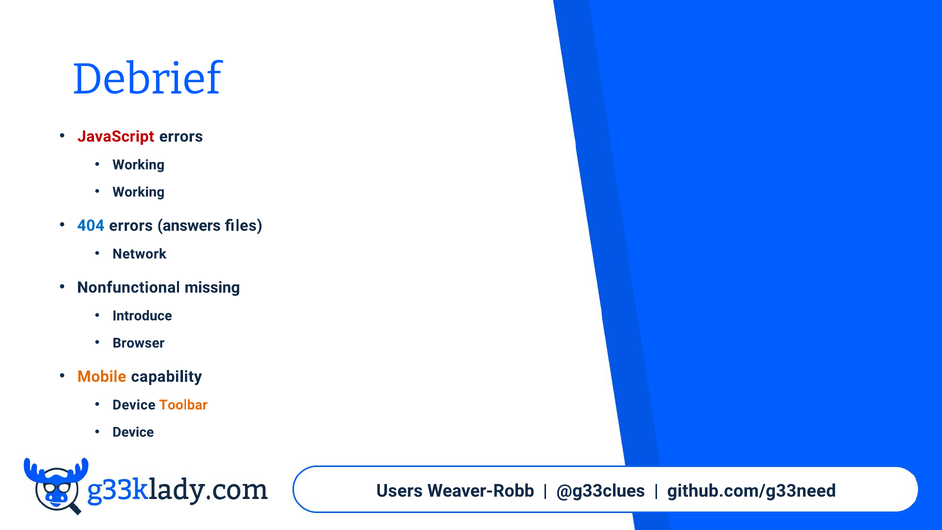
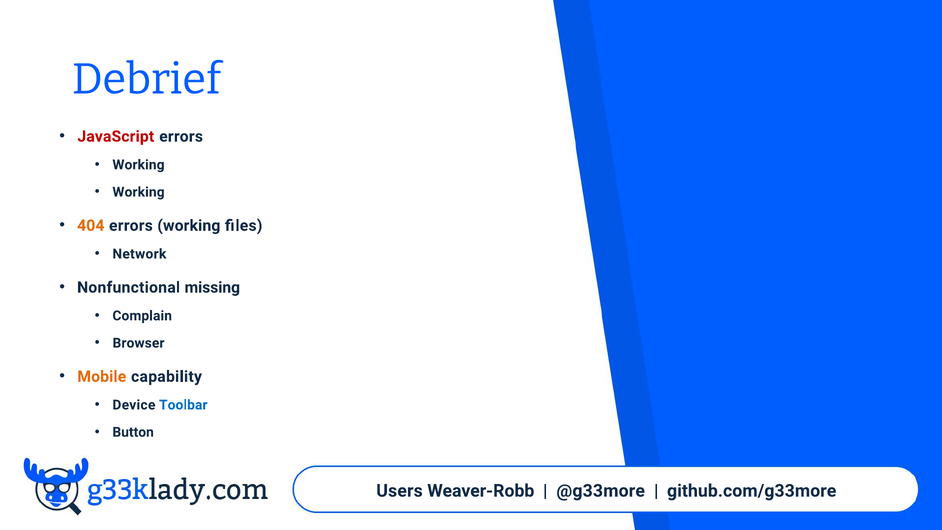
404 colour: blue -> orange (91, 226)
errors answers: answers -> working (189, 226)
Introduce: Introduce -> Complain (142, 316)
Toolbar colour: orange -> blue (183, 405)
Device: Device -> Button (133, 432)
@g33clues: @g33clues -> @g33more (601, 491)
github.com/g33need: github.com/g33need -> github.com/g33more (752, 491)
